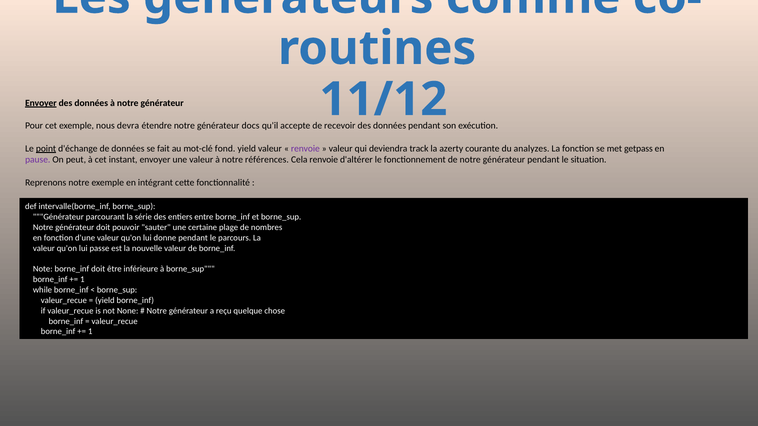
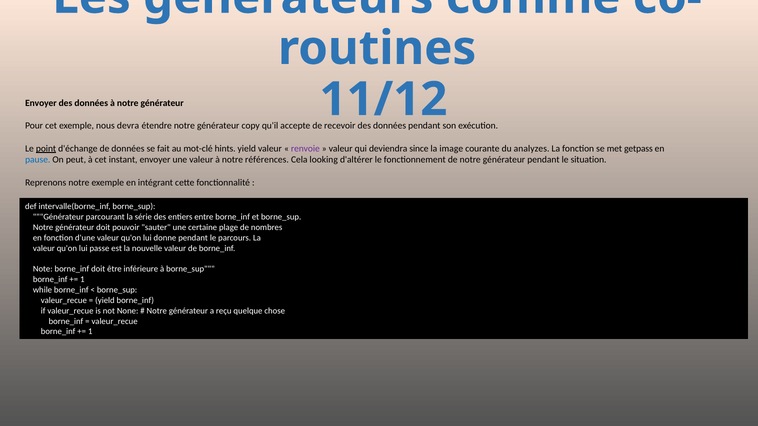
Envoyer underline: present -> none (41, 103)
docs: docs -> copy (251, 126)
fond: fond -> hints (225, 149)
track: track -> since (419, 149)
azerty: azerty -> image (451, 149)
pause colour: purple -> blue (38, 160)
Cela renvoie: renvoie -> looking (324, 160)
